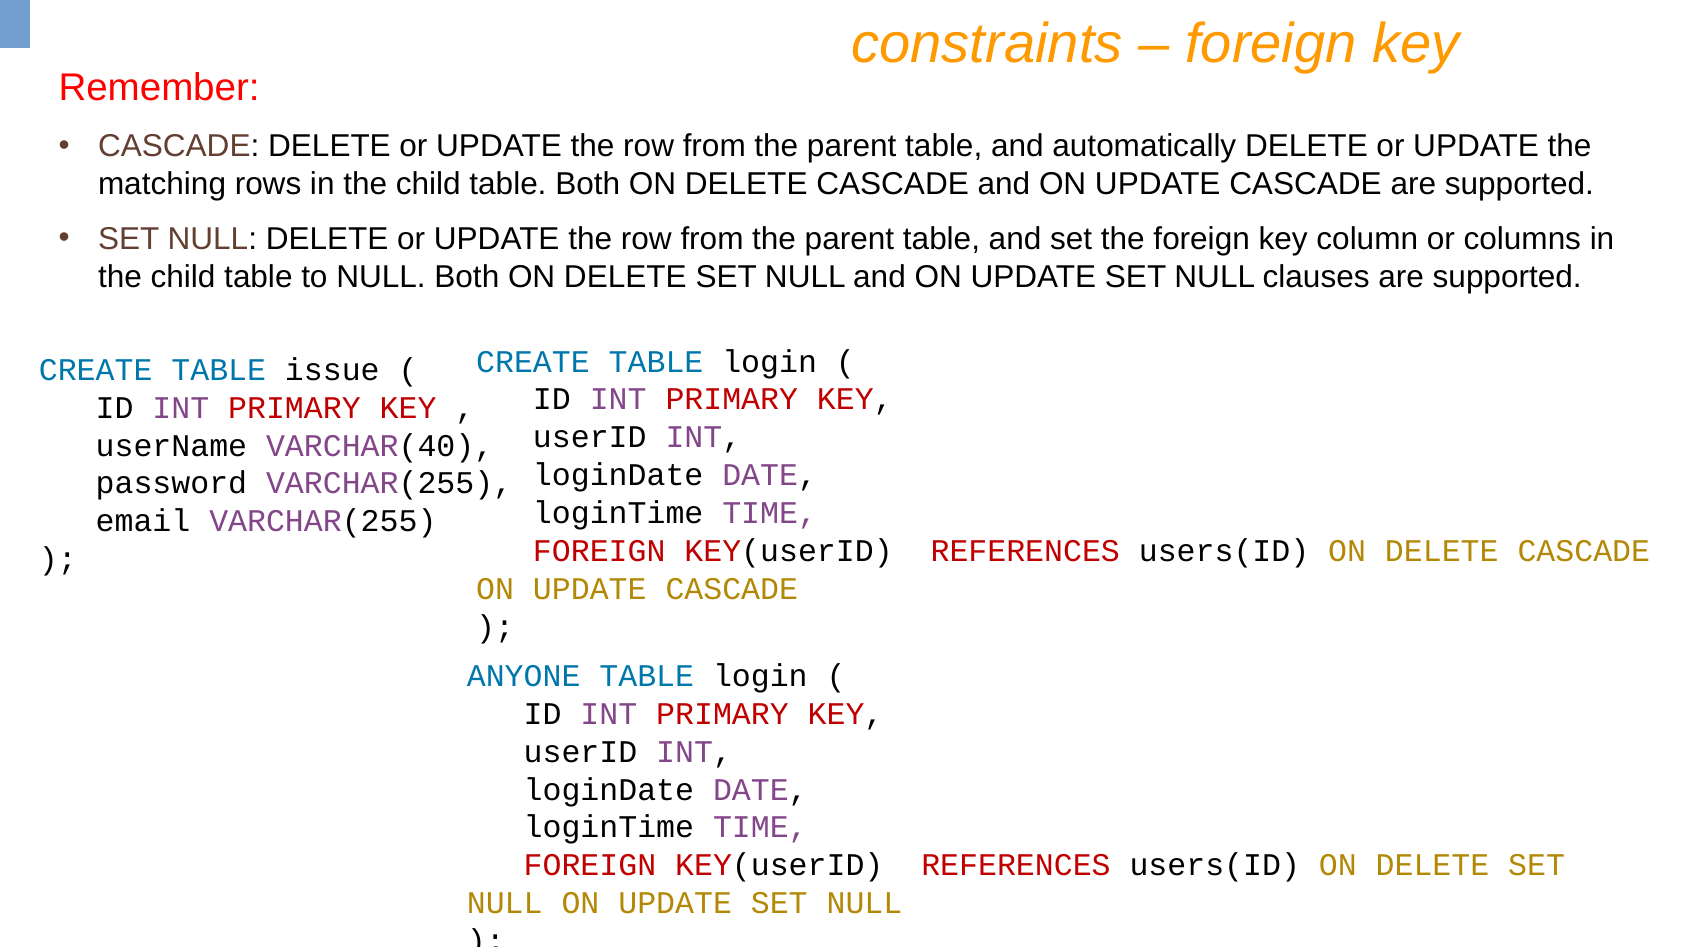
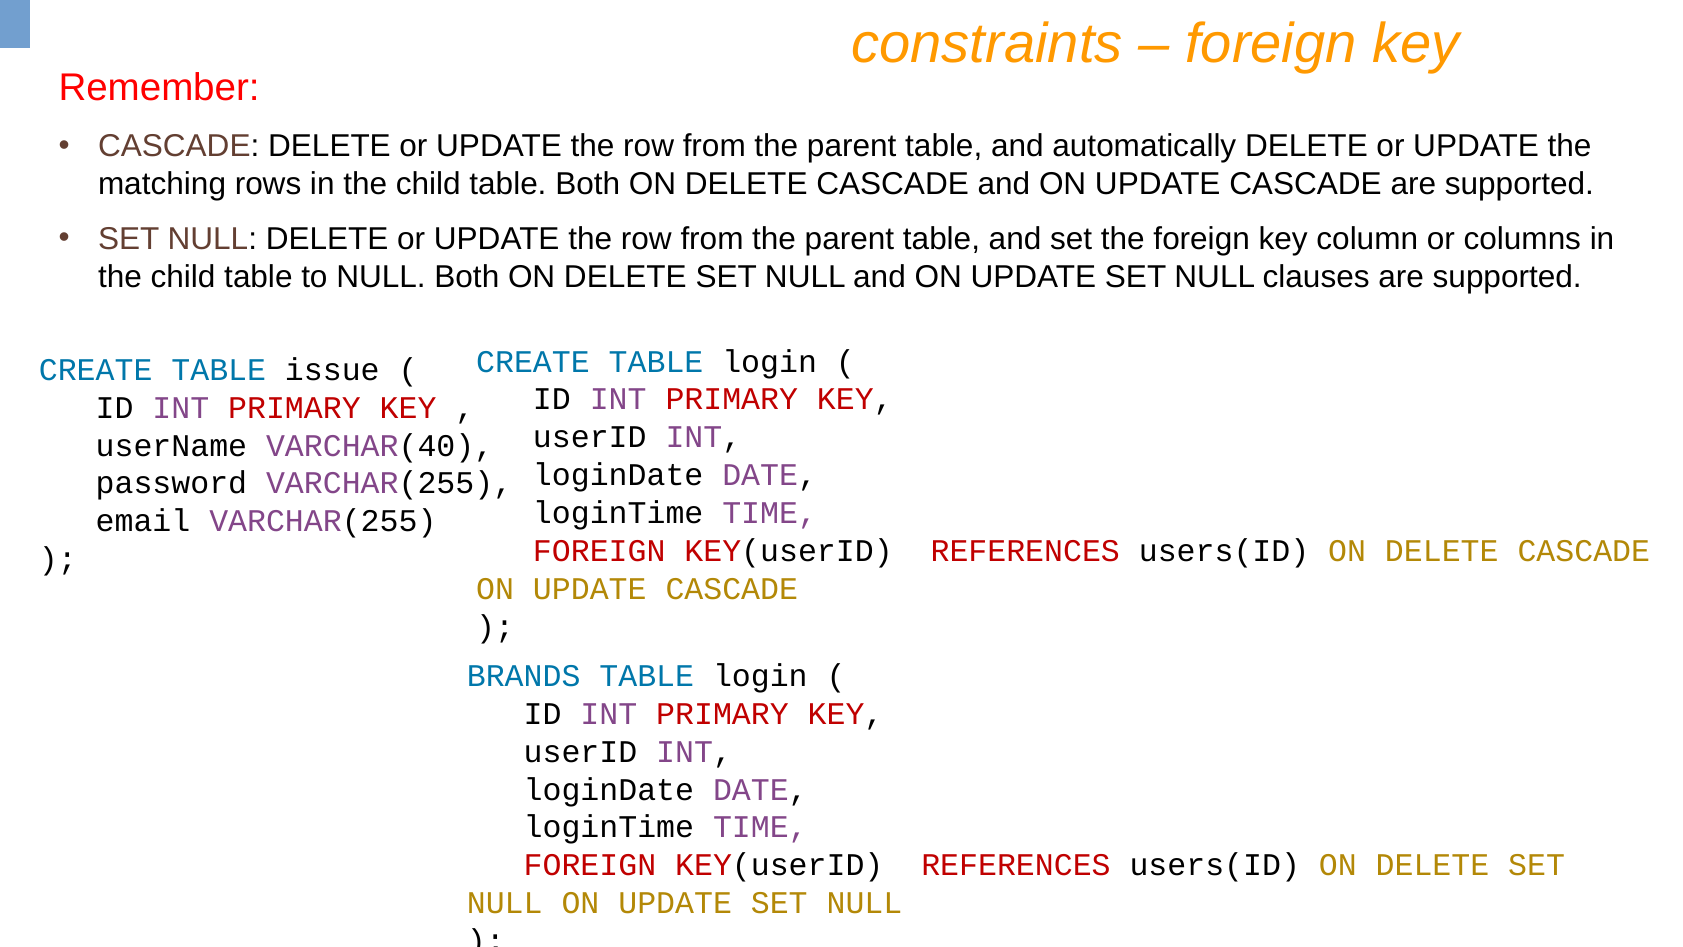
ANYONE: ANYONE -> BRANDS (524, 676)
